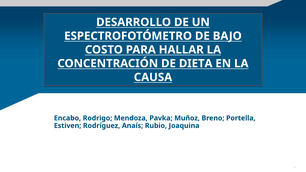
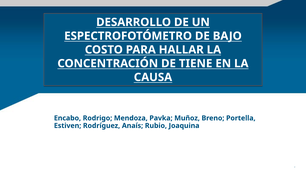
DIETA: DIETA -> TIENE (196, 64)
